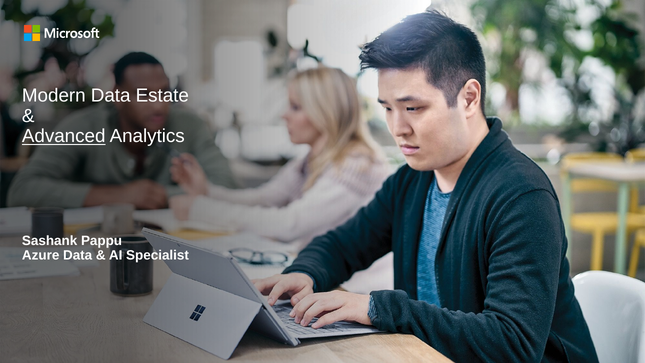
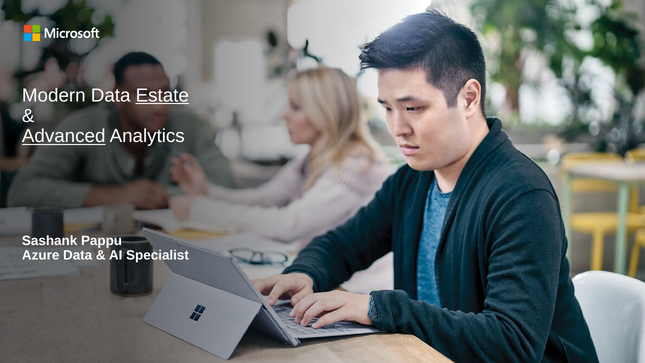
Estate underline: none -> present (162, 96)
